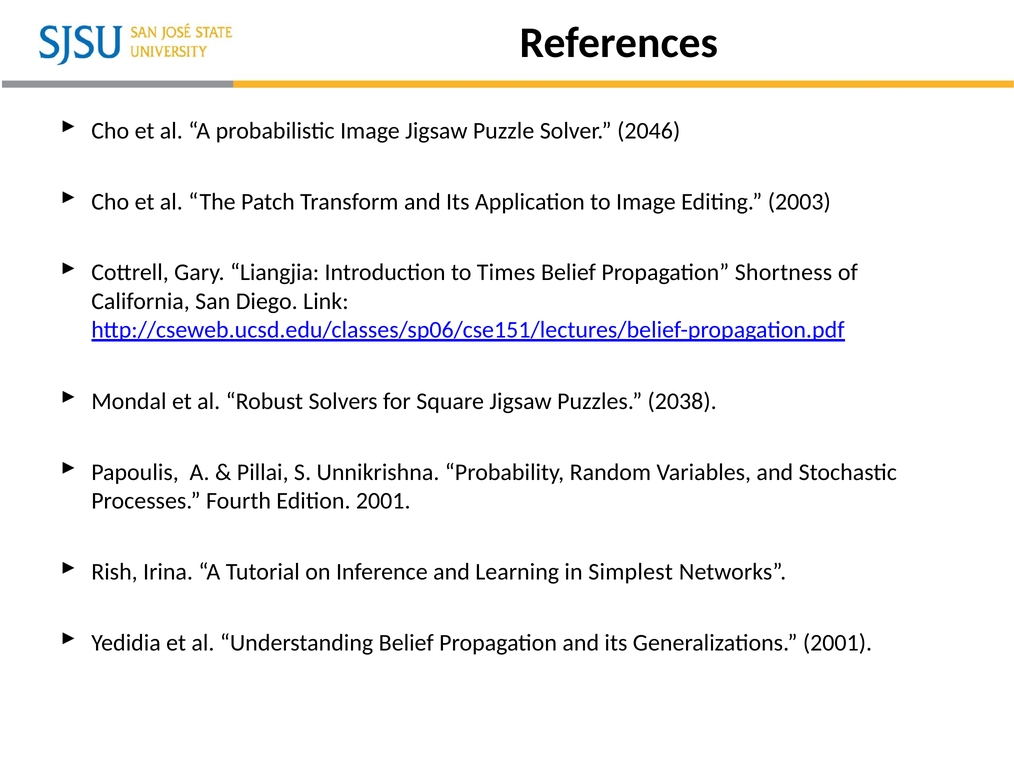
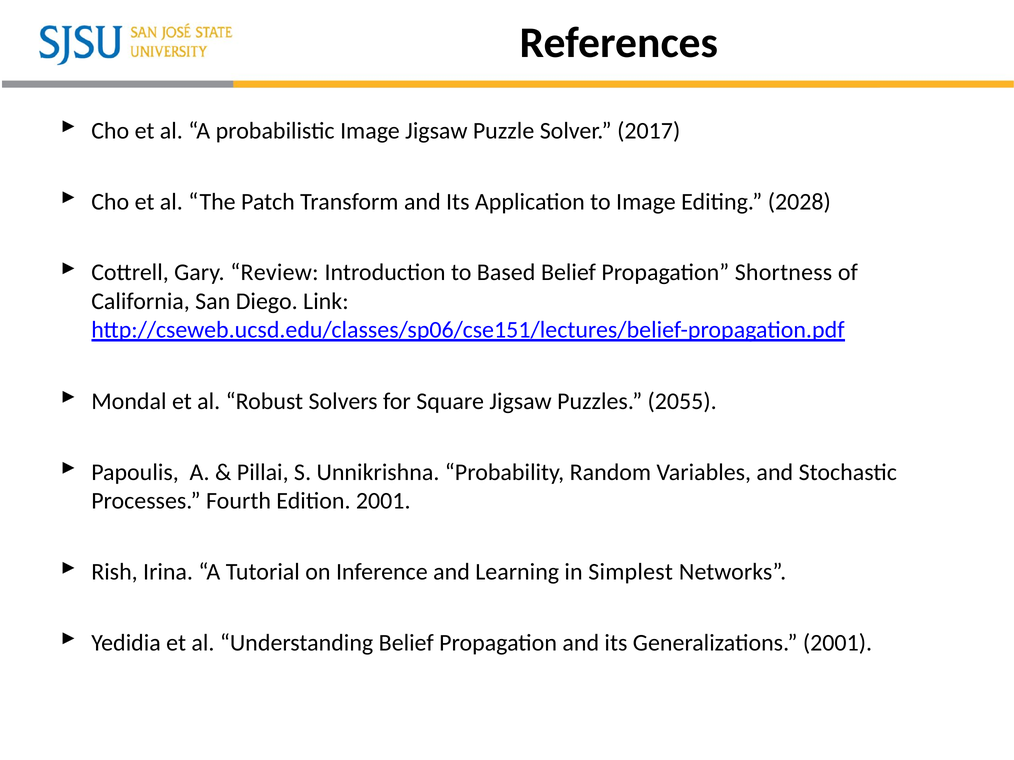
2046: 2046 -> 2017 (649, 131)
2003: 2003 -> 2028 (799, 202)
Liangjia: Liangjia -> Review (274, 273)
Times: Times -> Based (506, 273)
2038: 2038 -> 2055 (682, 402)
